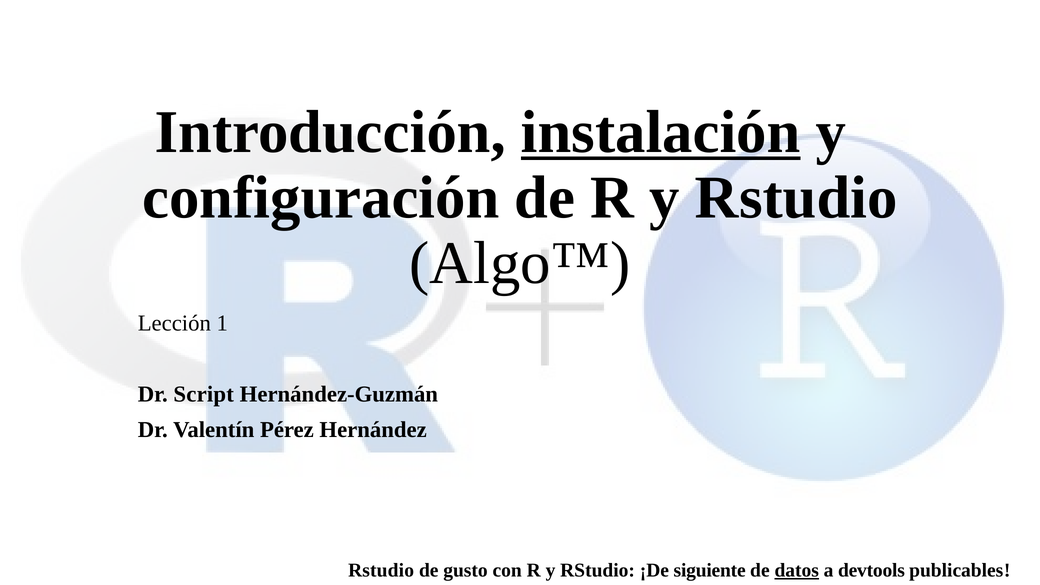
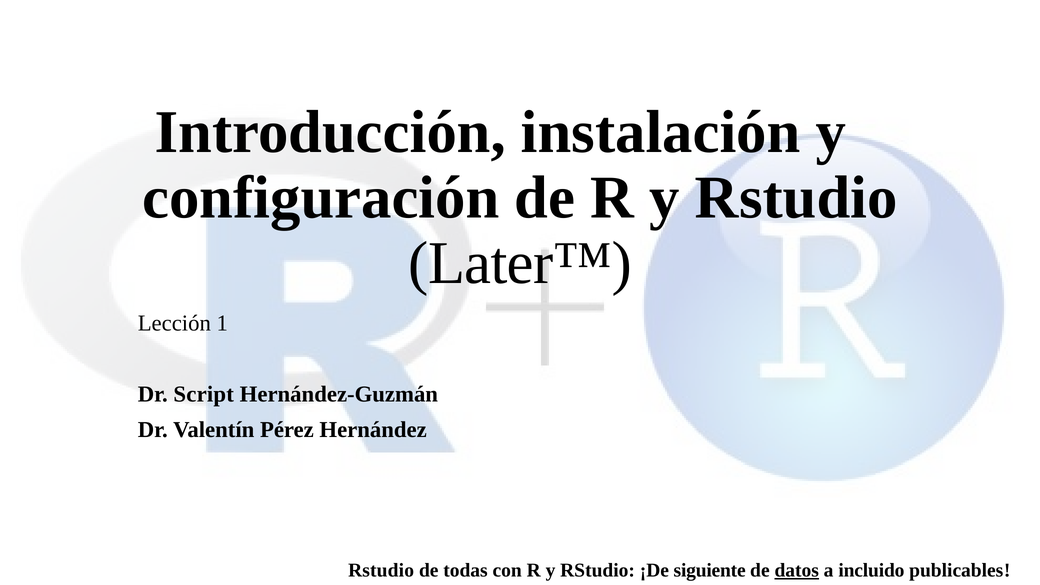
instalación underline: present -> none (661, 132)
Algo™: Algo™ -> Later™ (520, 263)
gusto: gusto -> todas (465, 570)
devtools: devtools -> incluido (871, 570)
